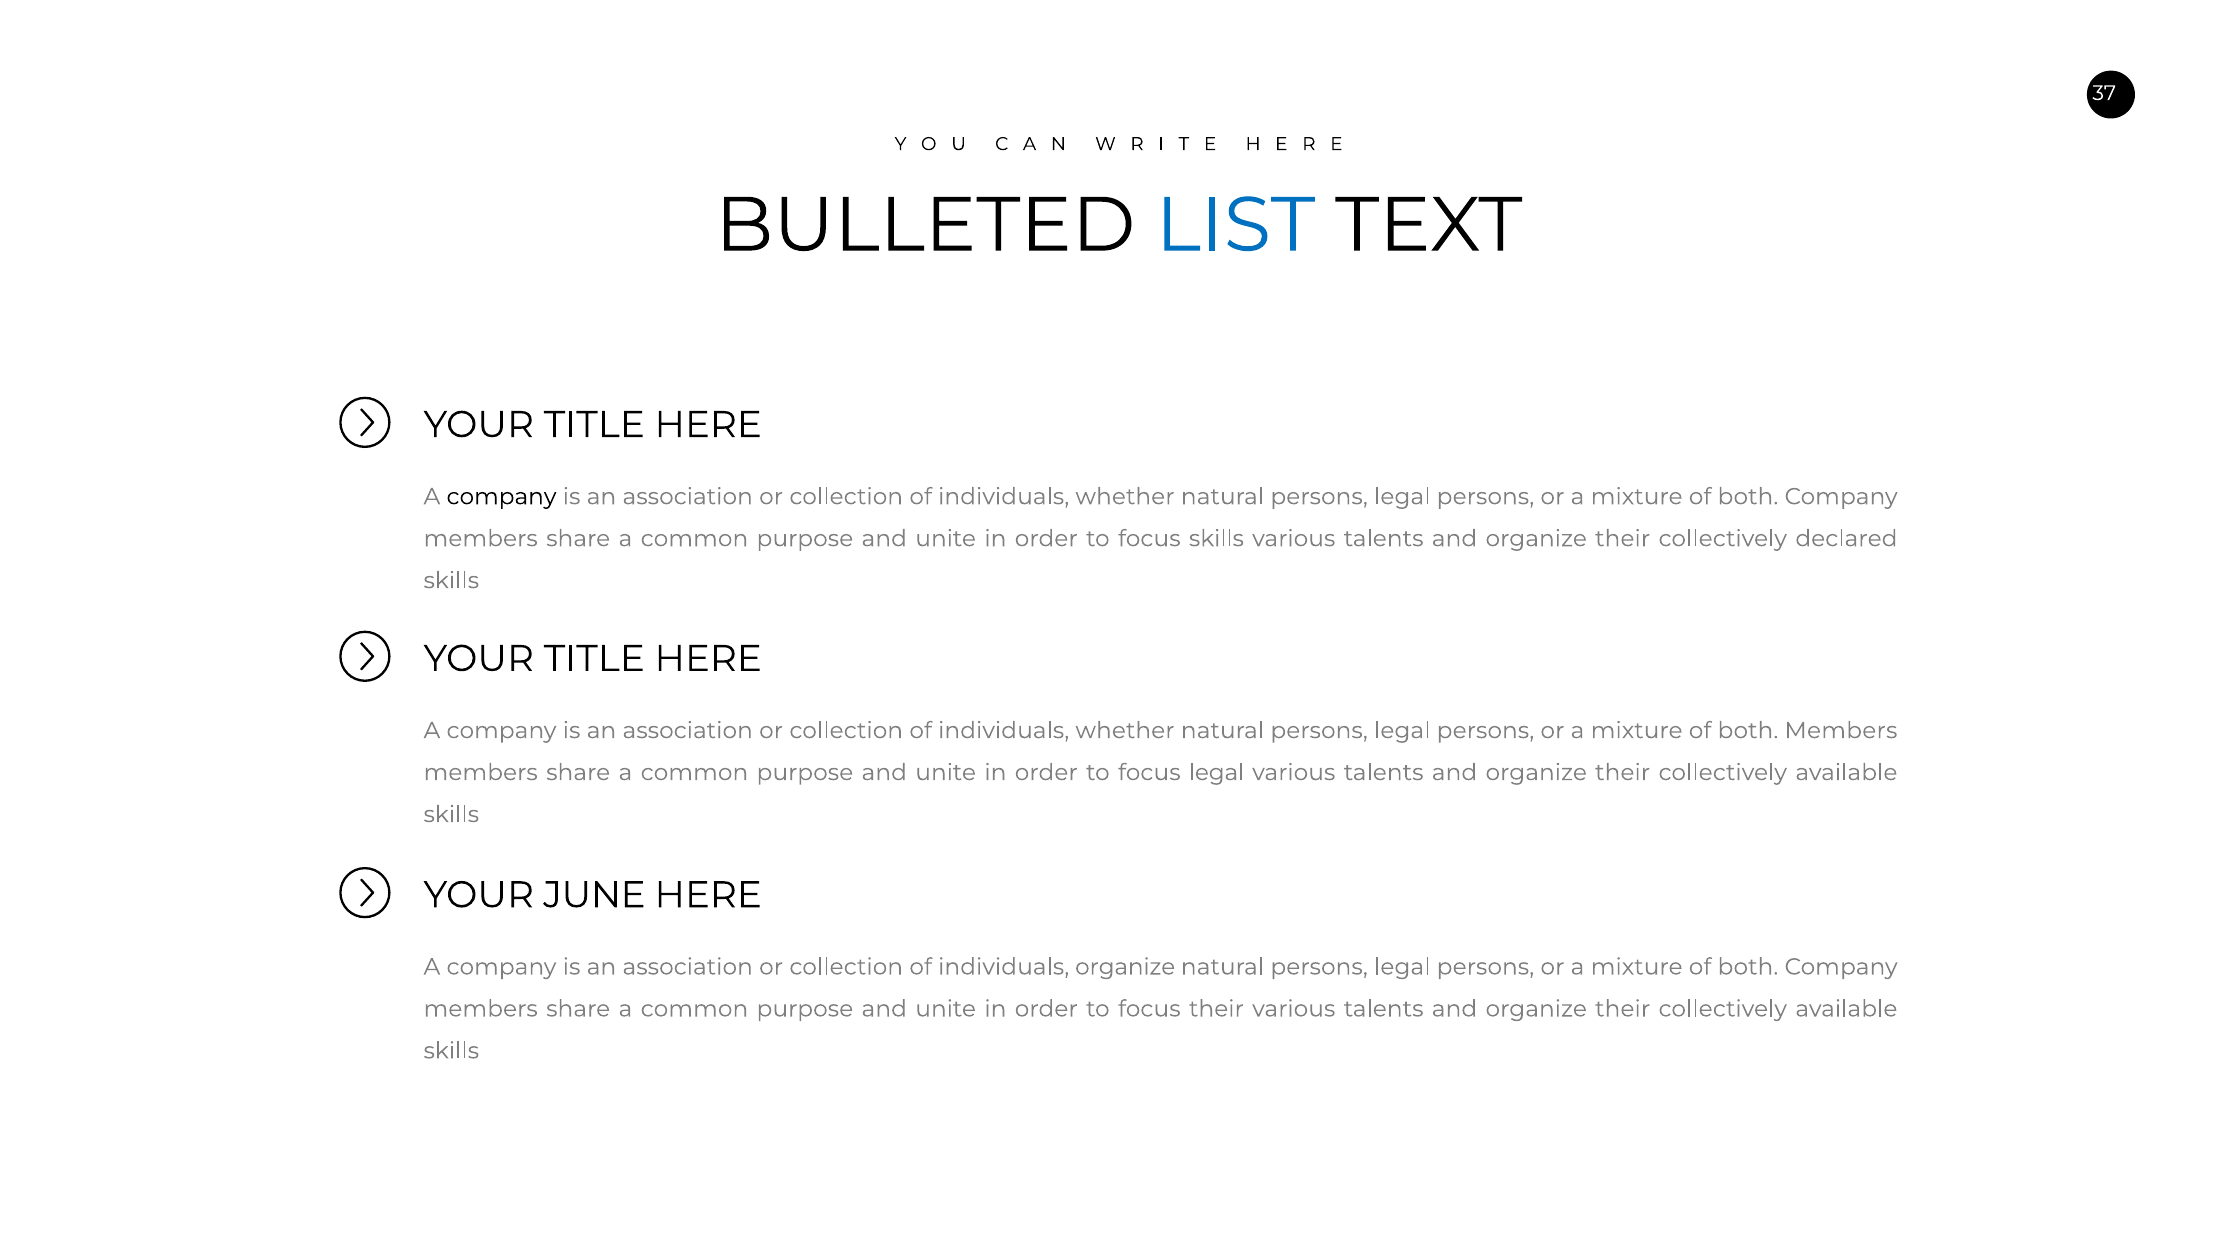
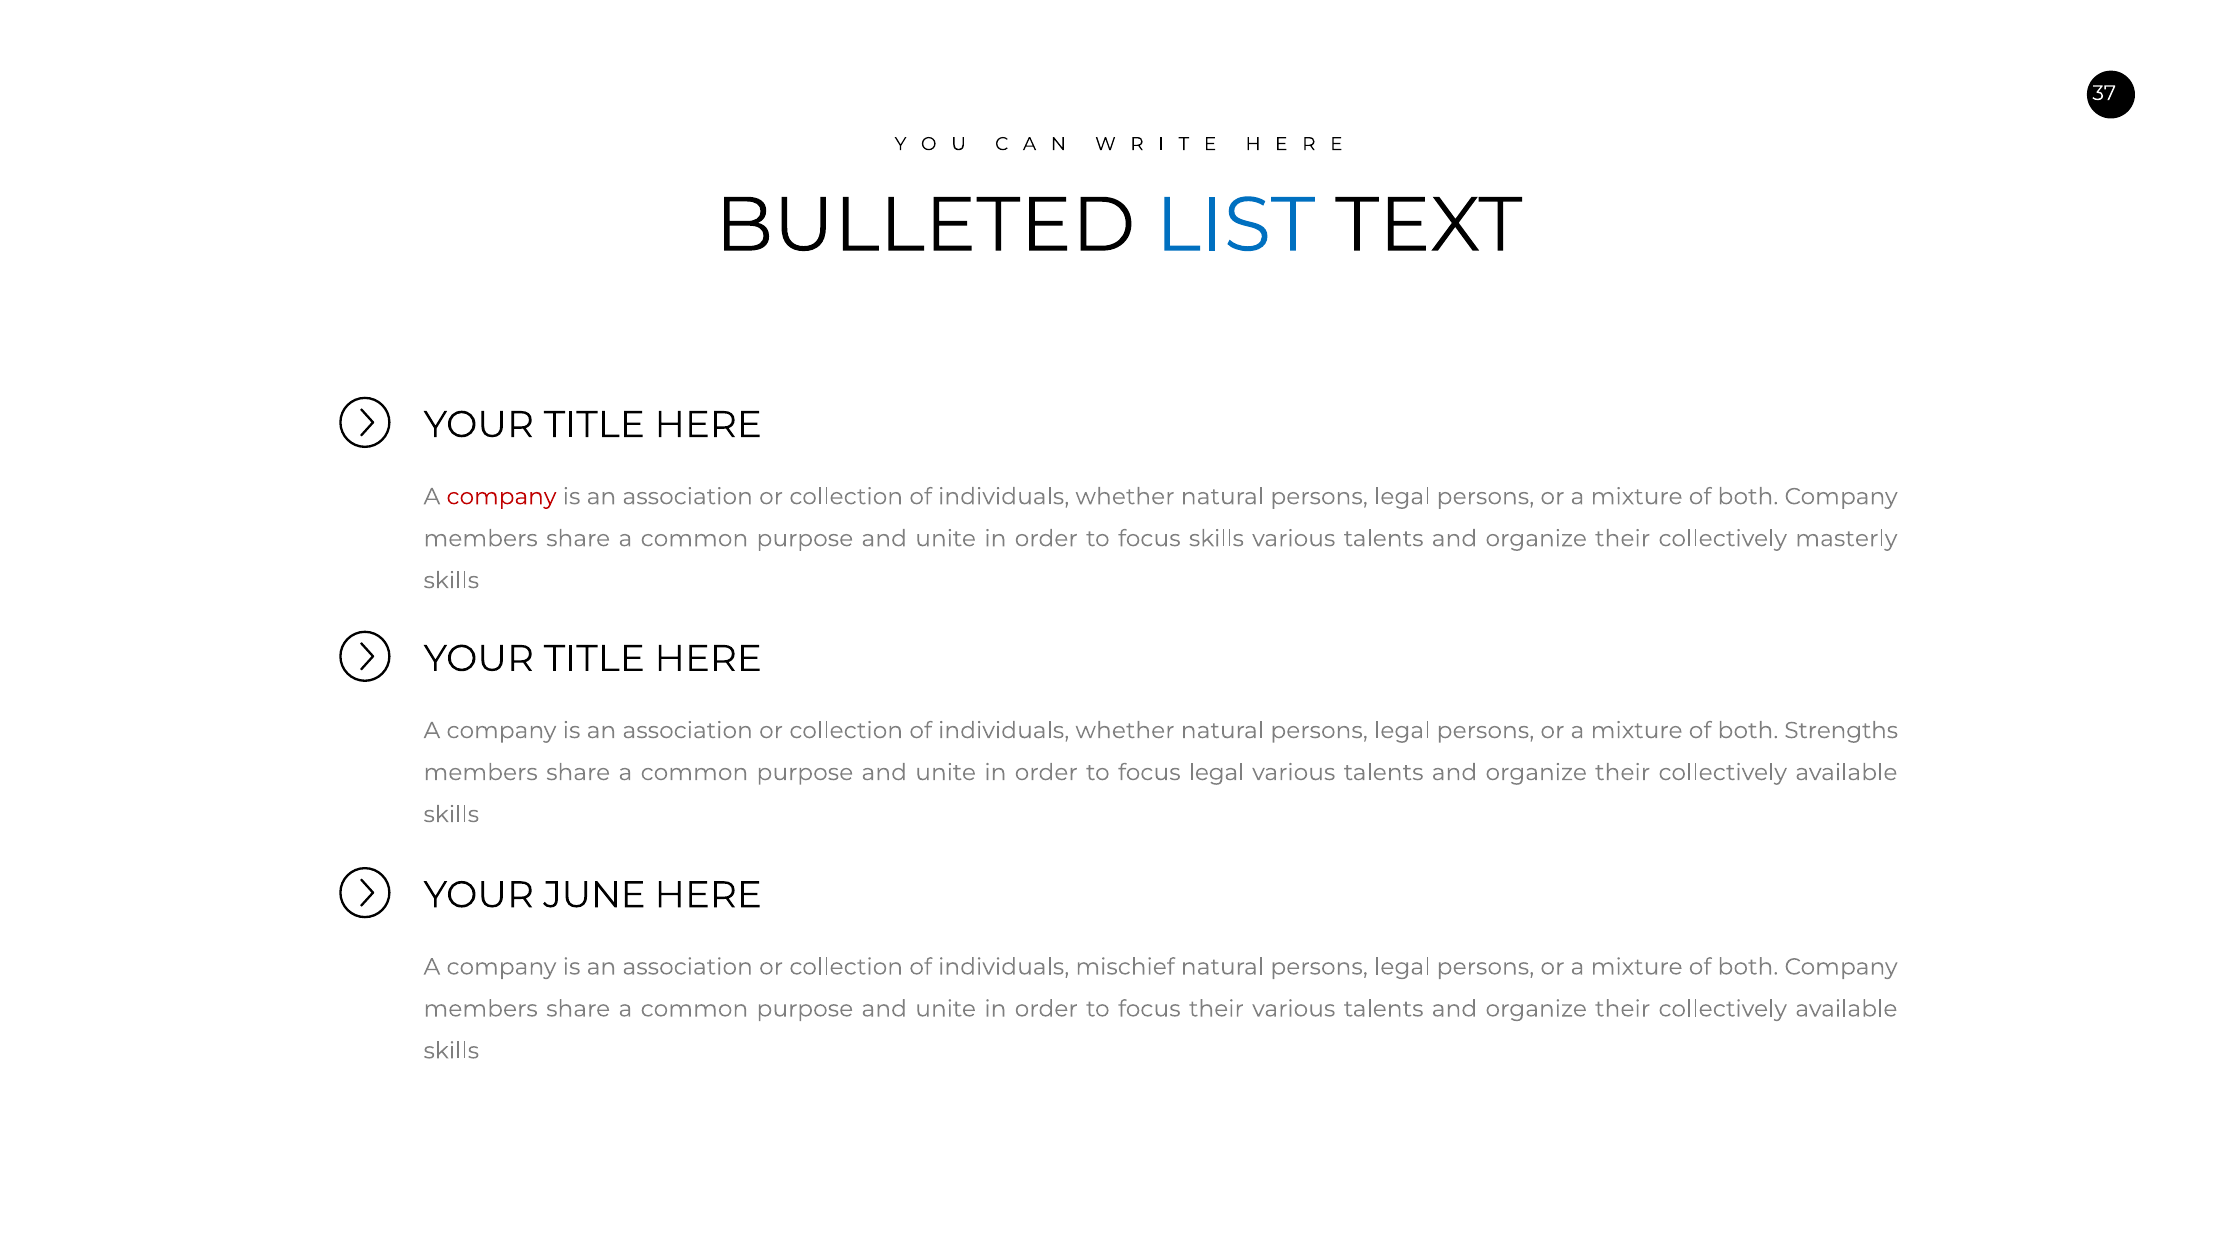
company colour: black -> red (501, 497)
declared: declared -> masterly (1846, 539)
both Members: Members -> Strengths (1841, 731)
individuals organize: organize -> mischief (1125, 967)
